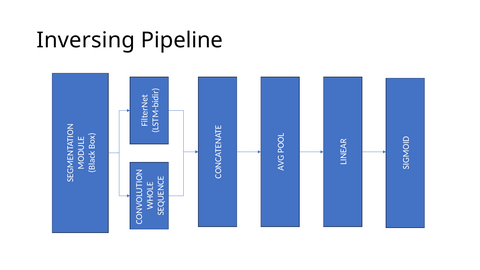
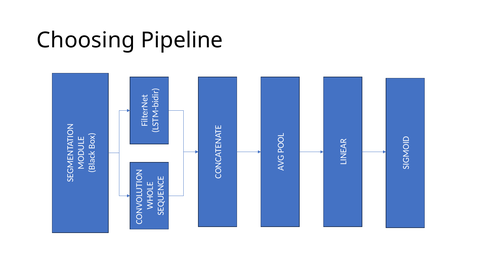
Inversing: Inversing -> Choosing (86, 40)
